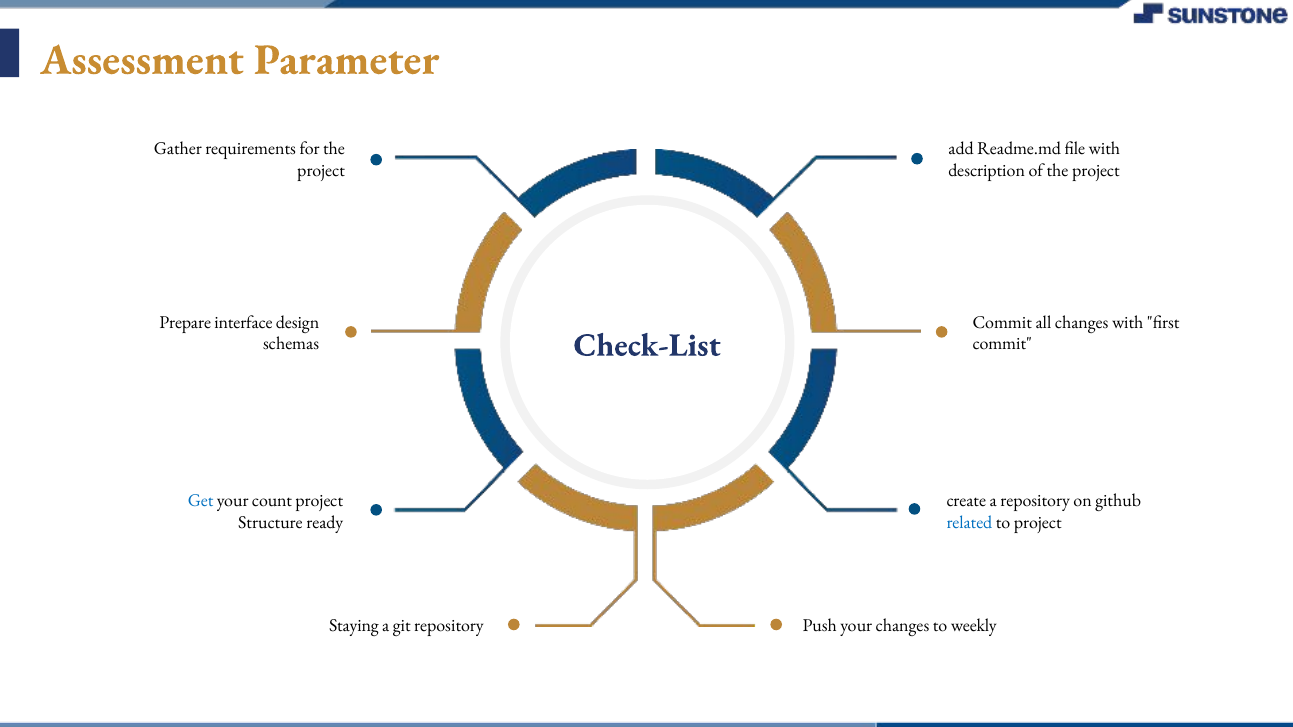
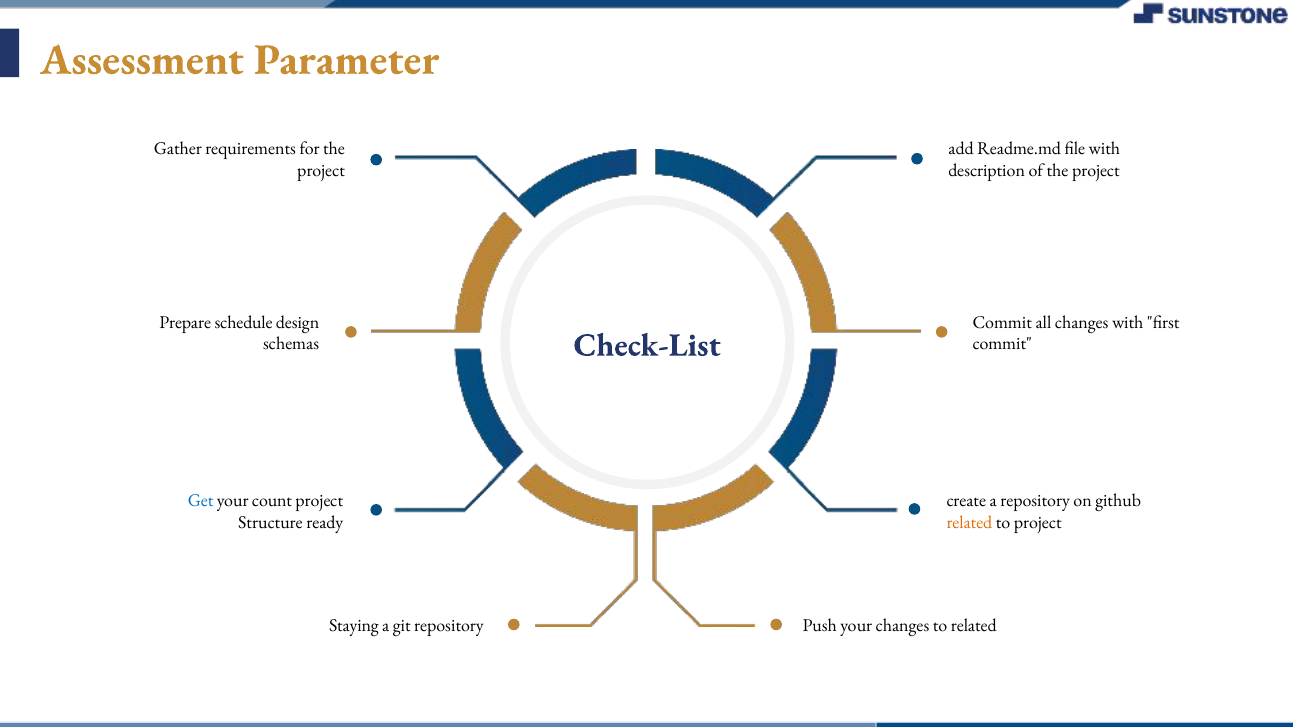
interface: interface -> schedule (244, 323)
related colour: blue -> orange (969, 522)
to weekly: weekly -> related (974, 626)
